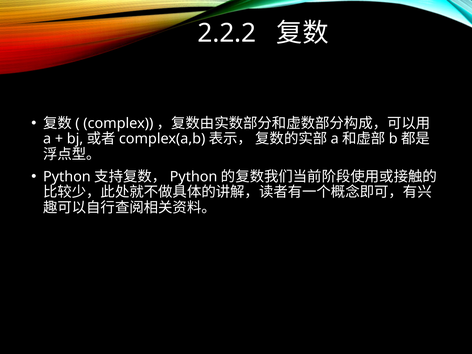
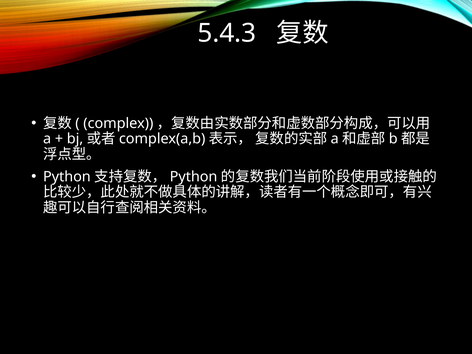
2.2.2: 2.2.2 -> 5.4.3 (227, 33)
